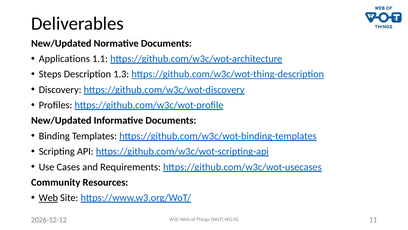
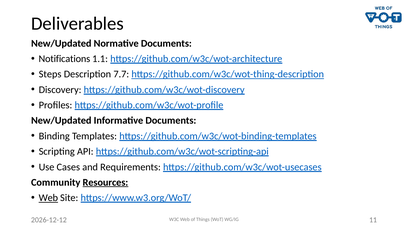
Applications: Applications -> Notifications (64, 59)
1.3: 1.3 -> 7.7 (121, 74)
Resources underline: none -> present (105, 182)
